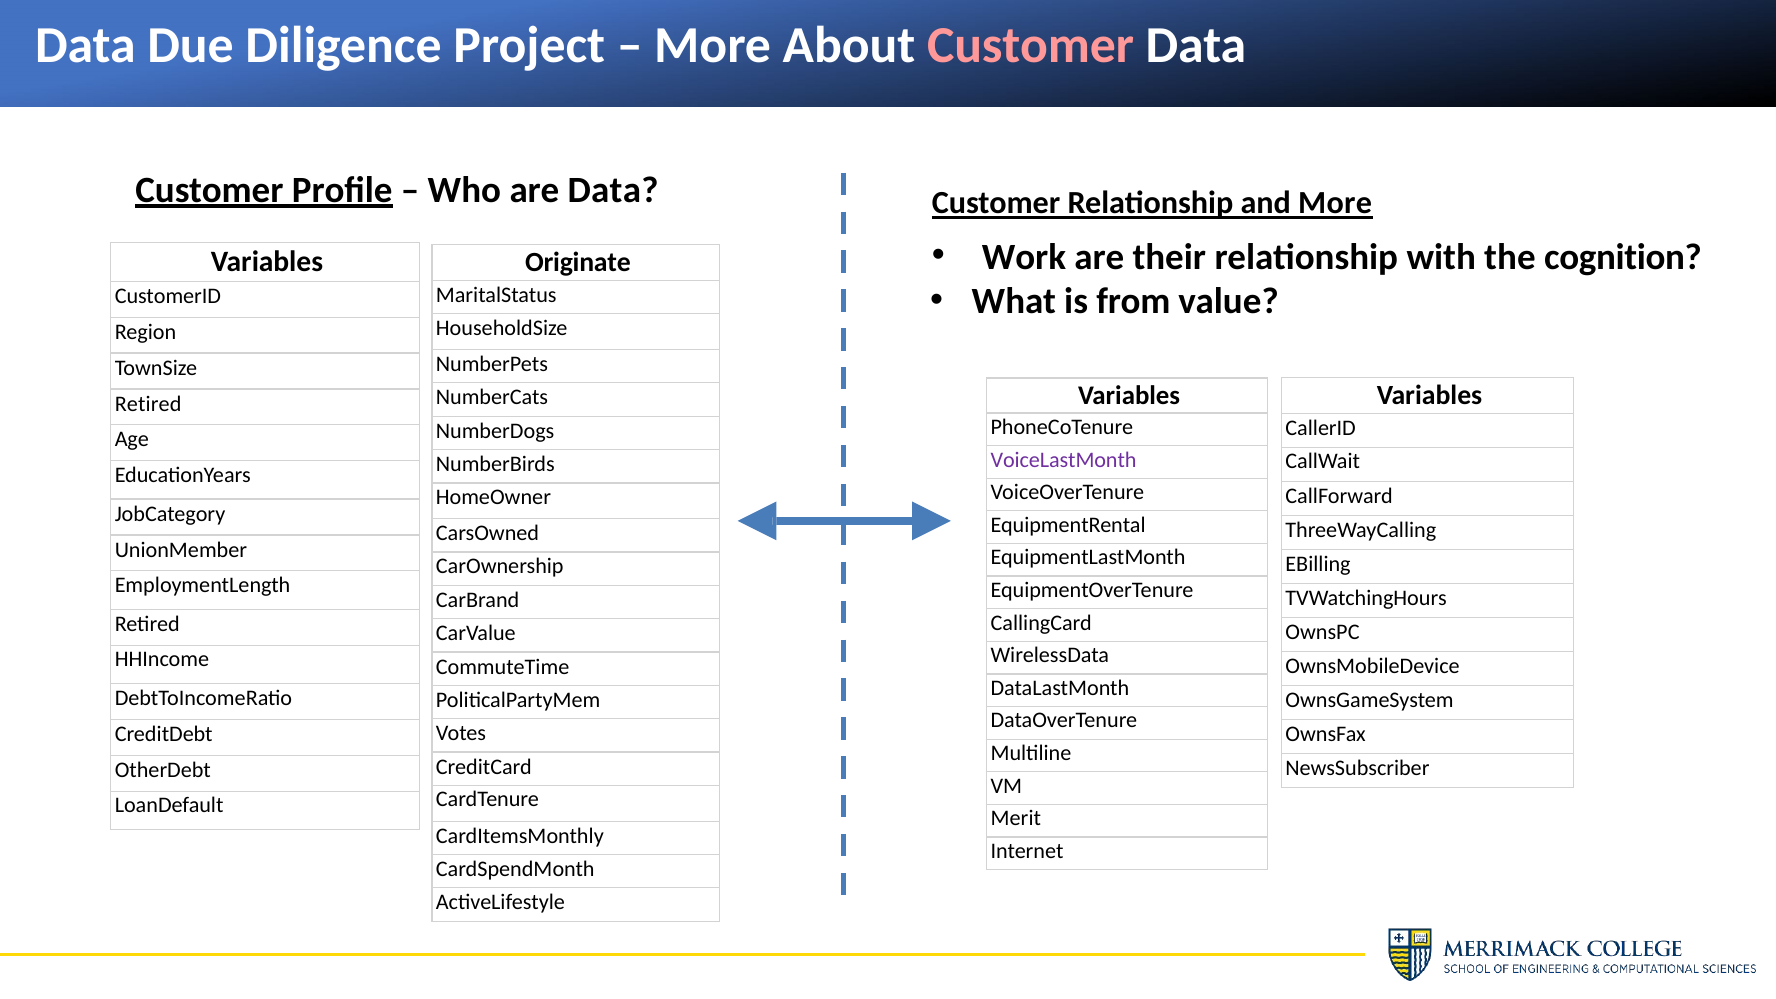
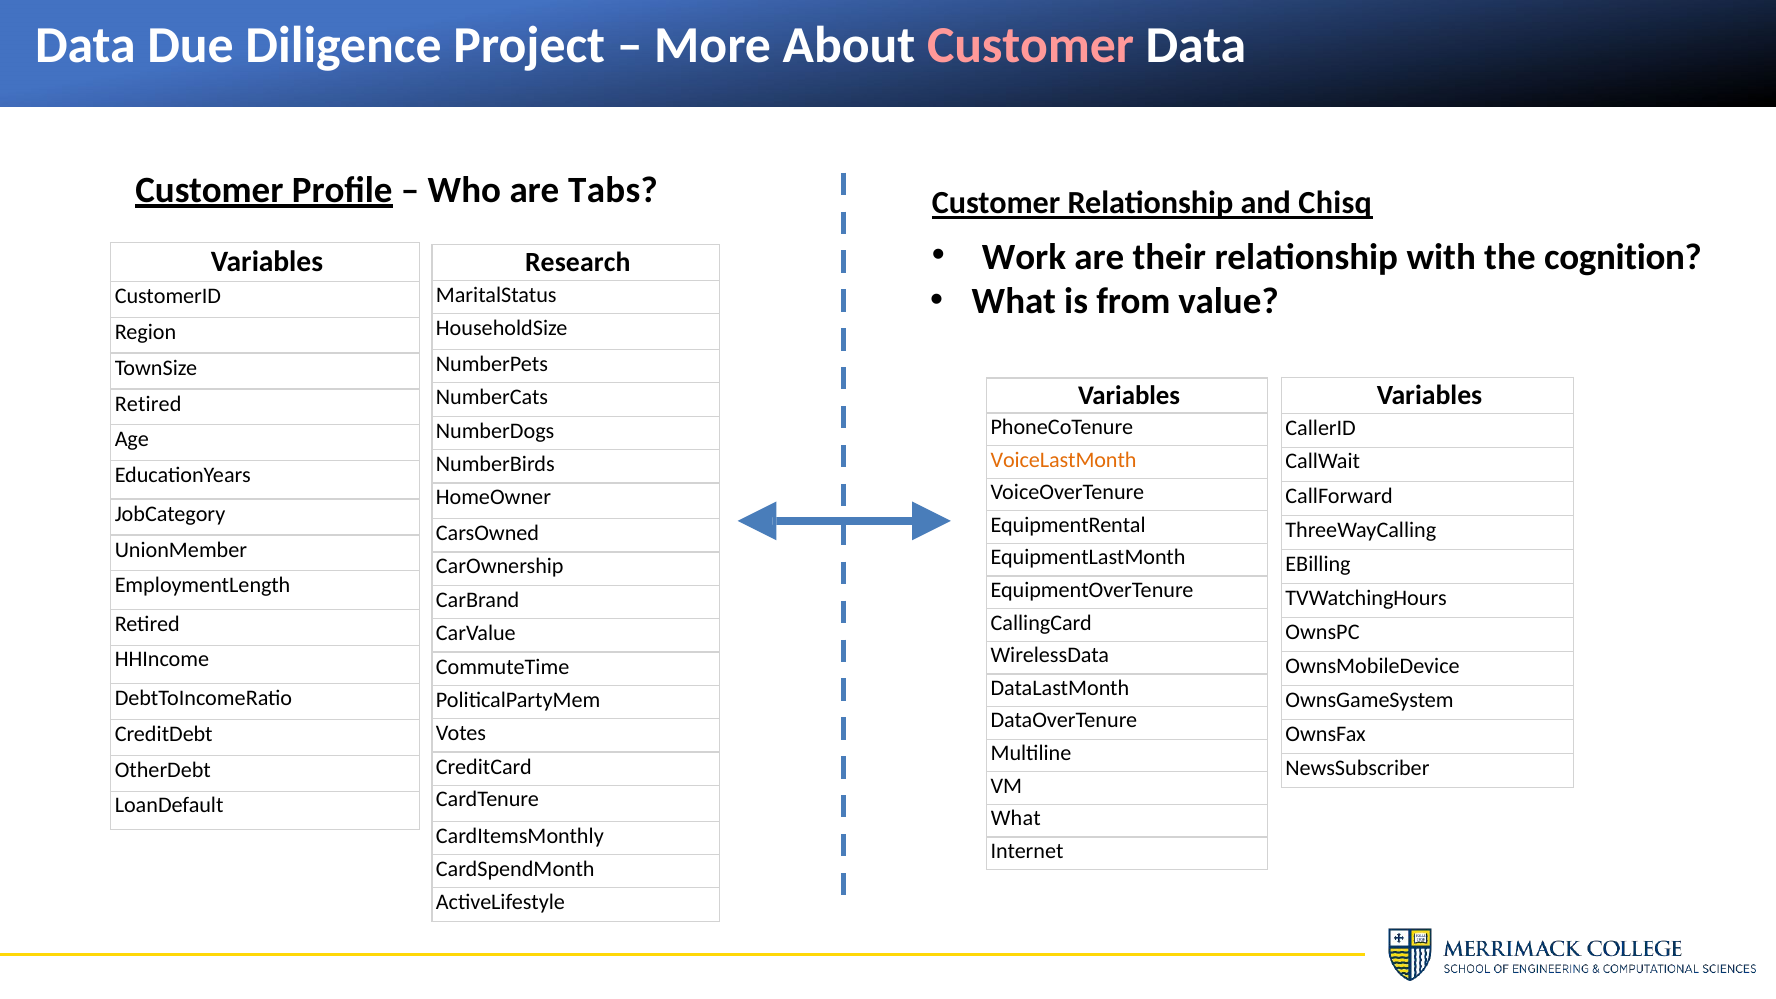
are Data: Data -> Tabs (613, 190)
and More: More -> Chisq (1335, 203)
Originate: Originate -> Research (578, 263)
VoiceLastMonth colour: purple -> orange (1064, 460)
Merit: Merit -> What (1016, 819)
